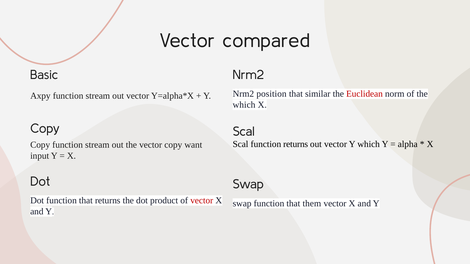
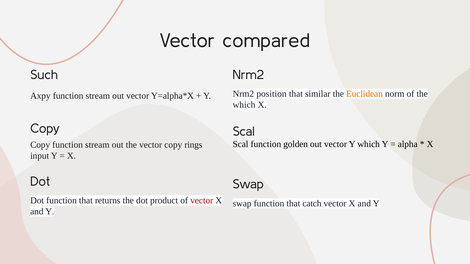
Basic: Basic -> Such (44, 75)
Euclidean colour: red -> orange (364, 94)
function returns: returns -> golden (296, 144)
want: want -> rings (193, 145)
them: them -> catch (312, 204)
